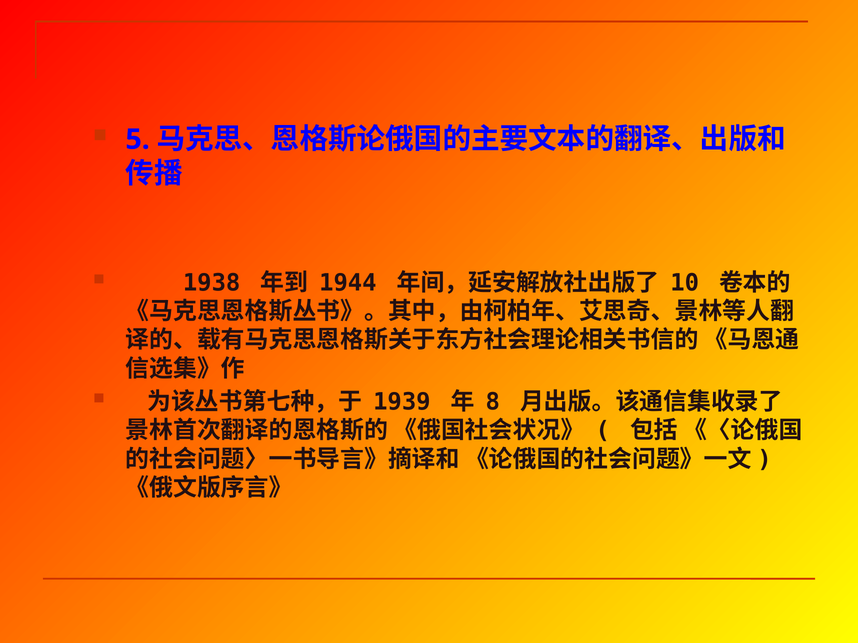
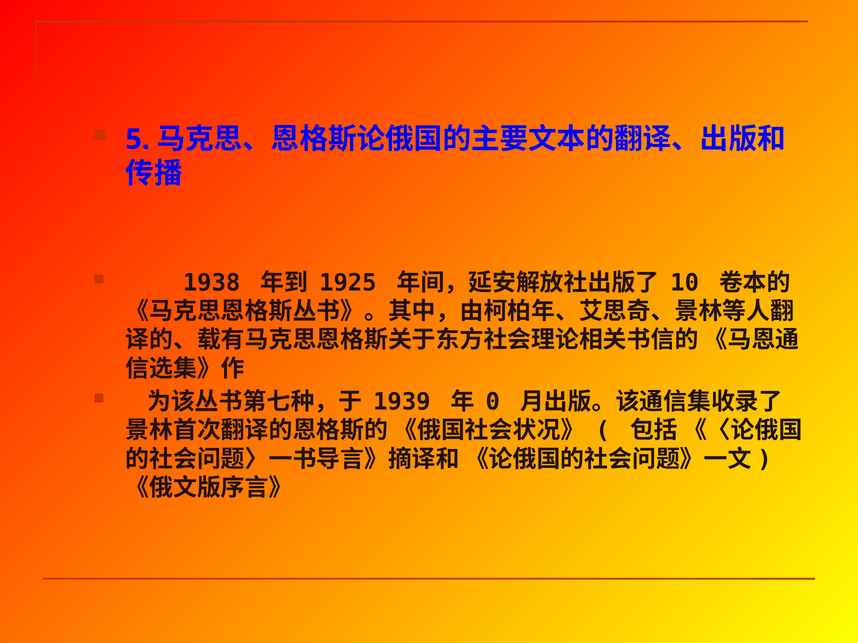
1944: 1944 -> 1925 (348, 283)
8: 8 -> 0 (493, 402)
